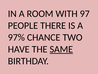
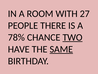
97: 97 -> 27 (85, 14)
97%: 97% -> 78% (16, 37)
TWO underline: none -> present (73, 37)
